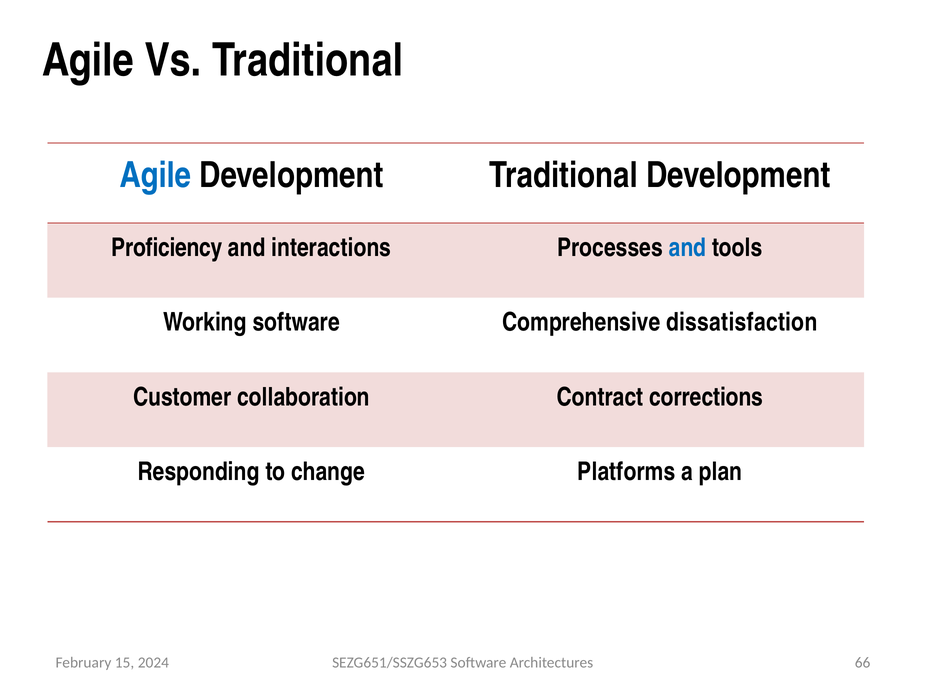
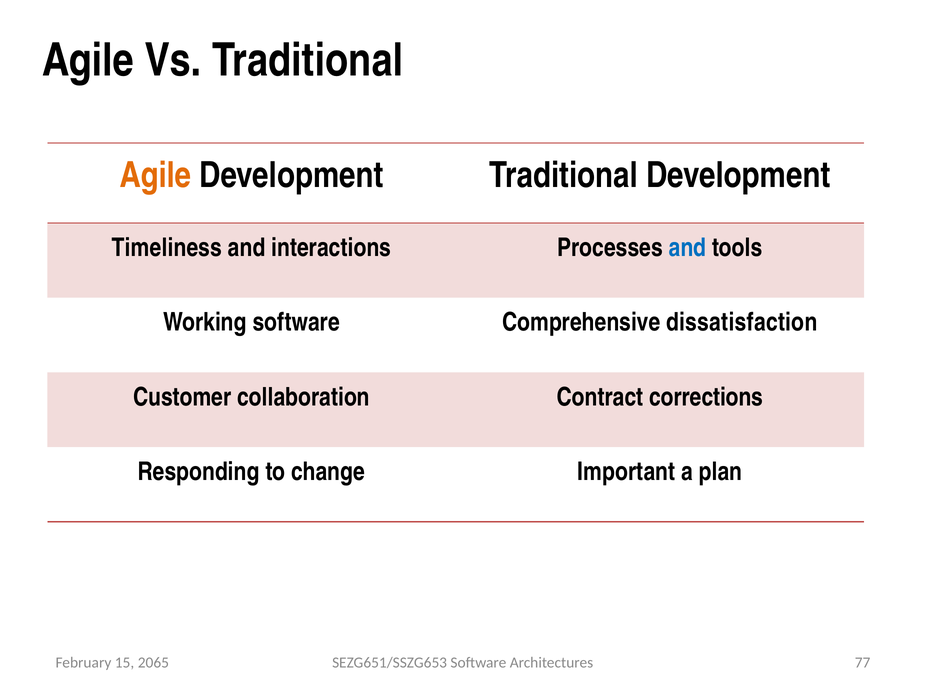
Agile colour: blue -> orange (155, 175)
Proficiency: Proficiency -> Timeliness (167, 248)
Platforms: Platforms -> Important (626, 472)
66: 66 -> 77 (863, 663)
2024: 2024 -> 2065 (153, 663)
